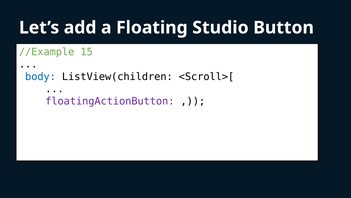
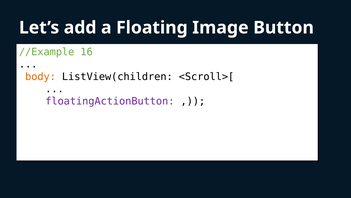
Studio: Studio -> Image (220, 28)
15: 15 -> 16 (87, 52)
body colour: blue -> orange (40, 76)
